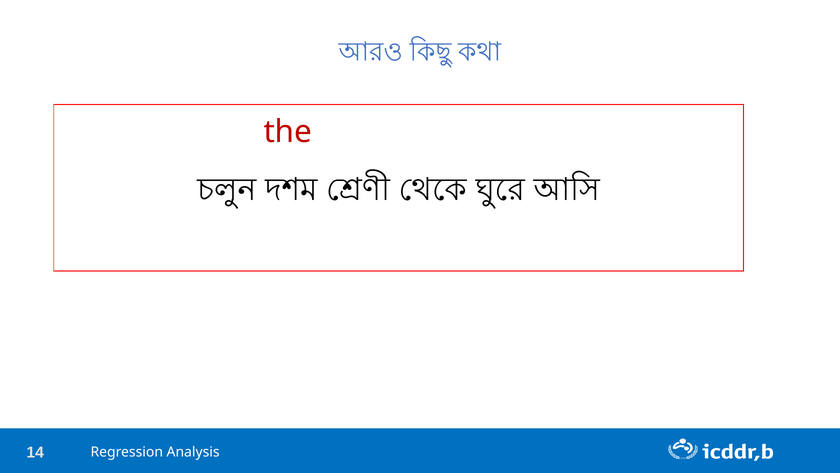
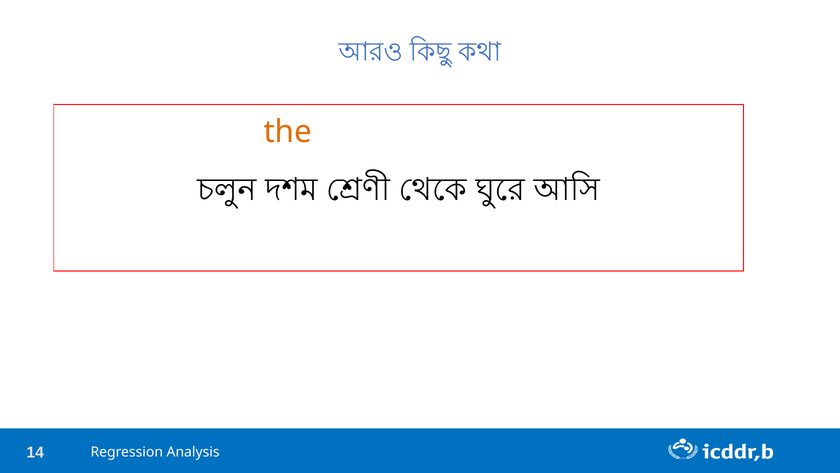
the colour: red -> orange (288, 132)
